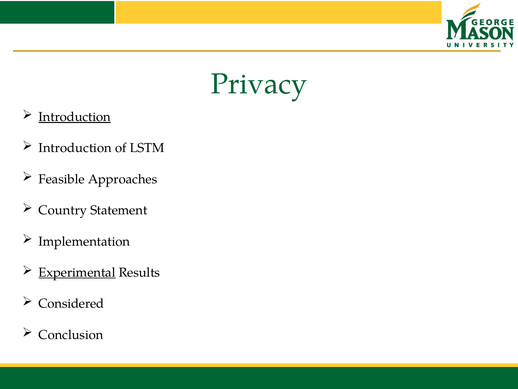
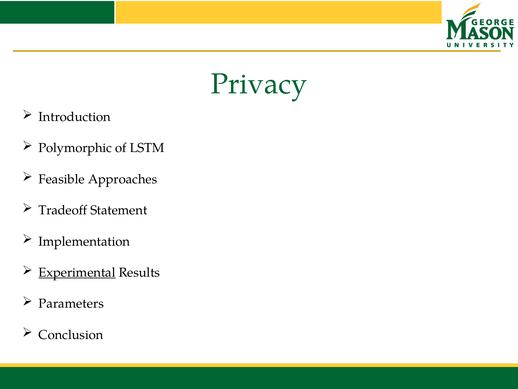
Introduction underline: present -> none (75, 117)
Introduction: Introduction -> Polymorphic (75, 148)
Country: Country -> Tradeoff (63, 210)
Considered: Considered -> Parameters (71, 303)
